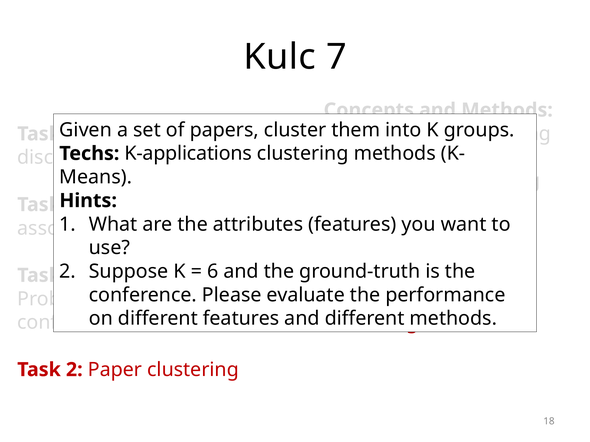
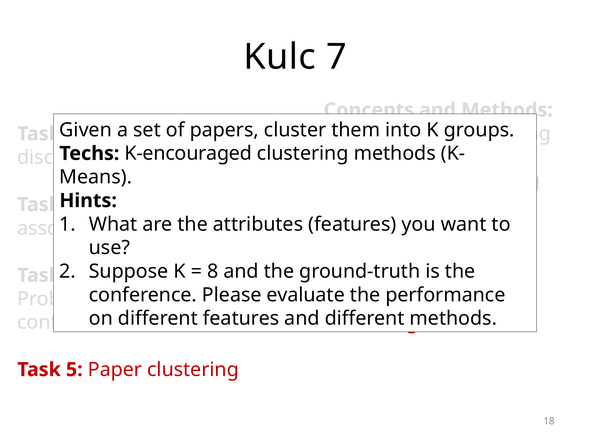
K-applications: K-applications -> K-encouraged (188, 154)
6: 6 -> 8 (213, 272)
2: 2 -> 5 (74, 370)
